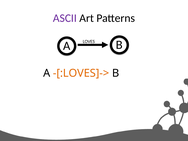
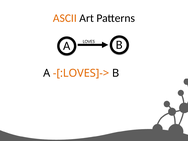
ASCII colour: purple -> orange (65, 18)
